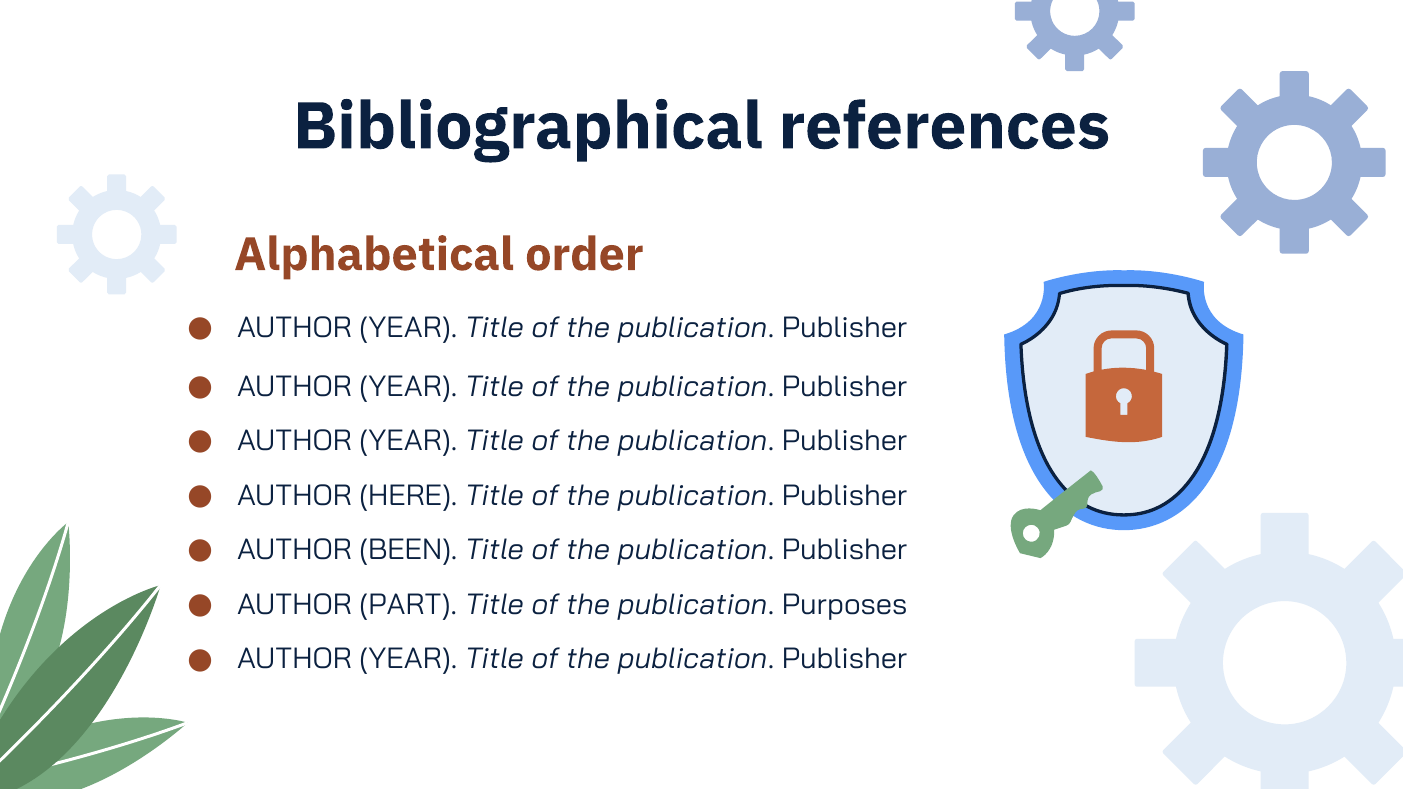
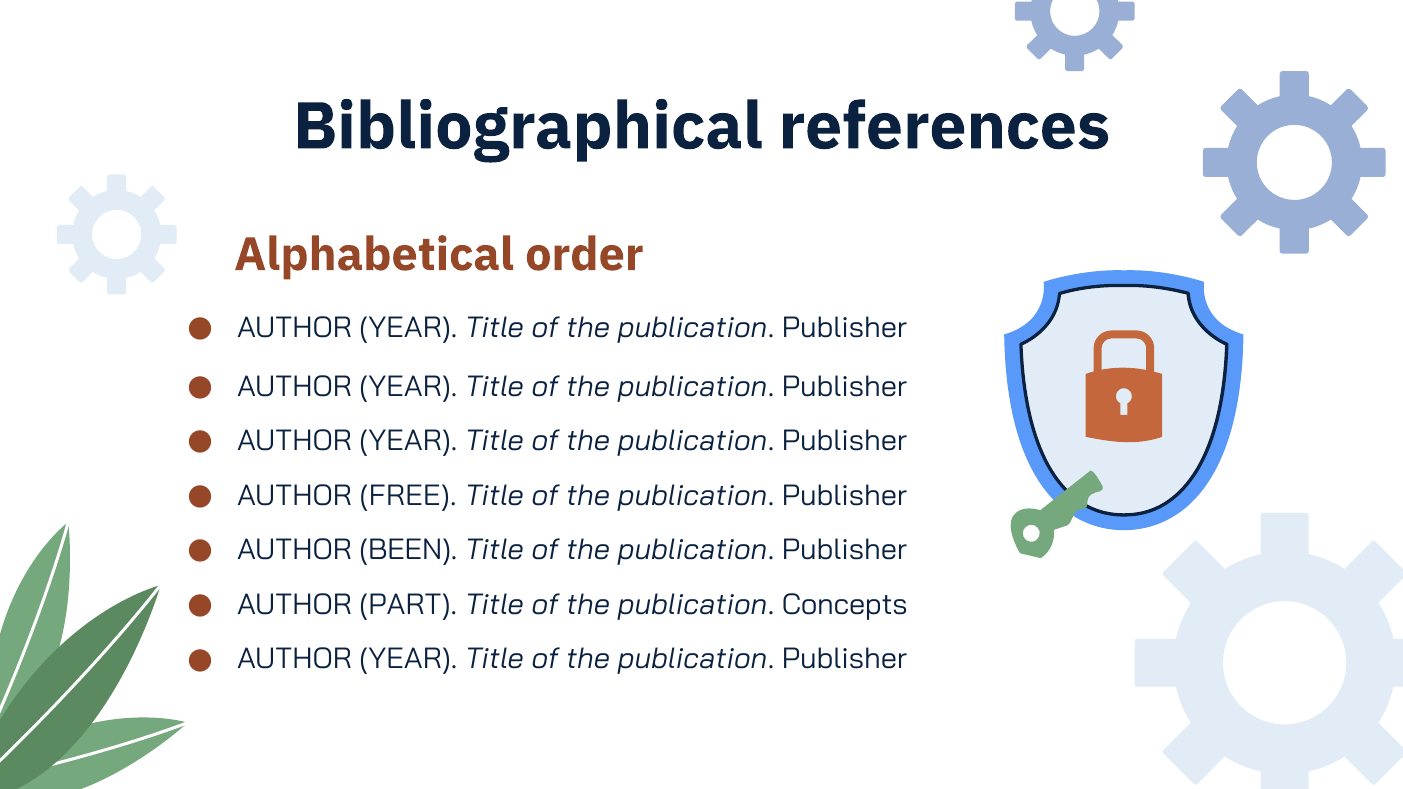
HERE: HERE -> FREE (408, 496)
Purposes: Purposes -> Concepts (845, 605)
